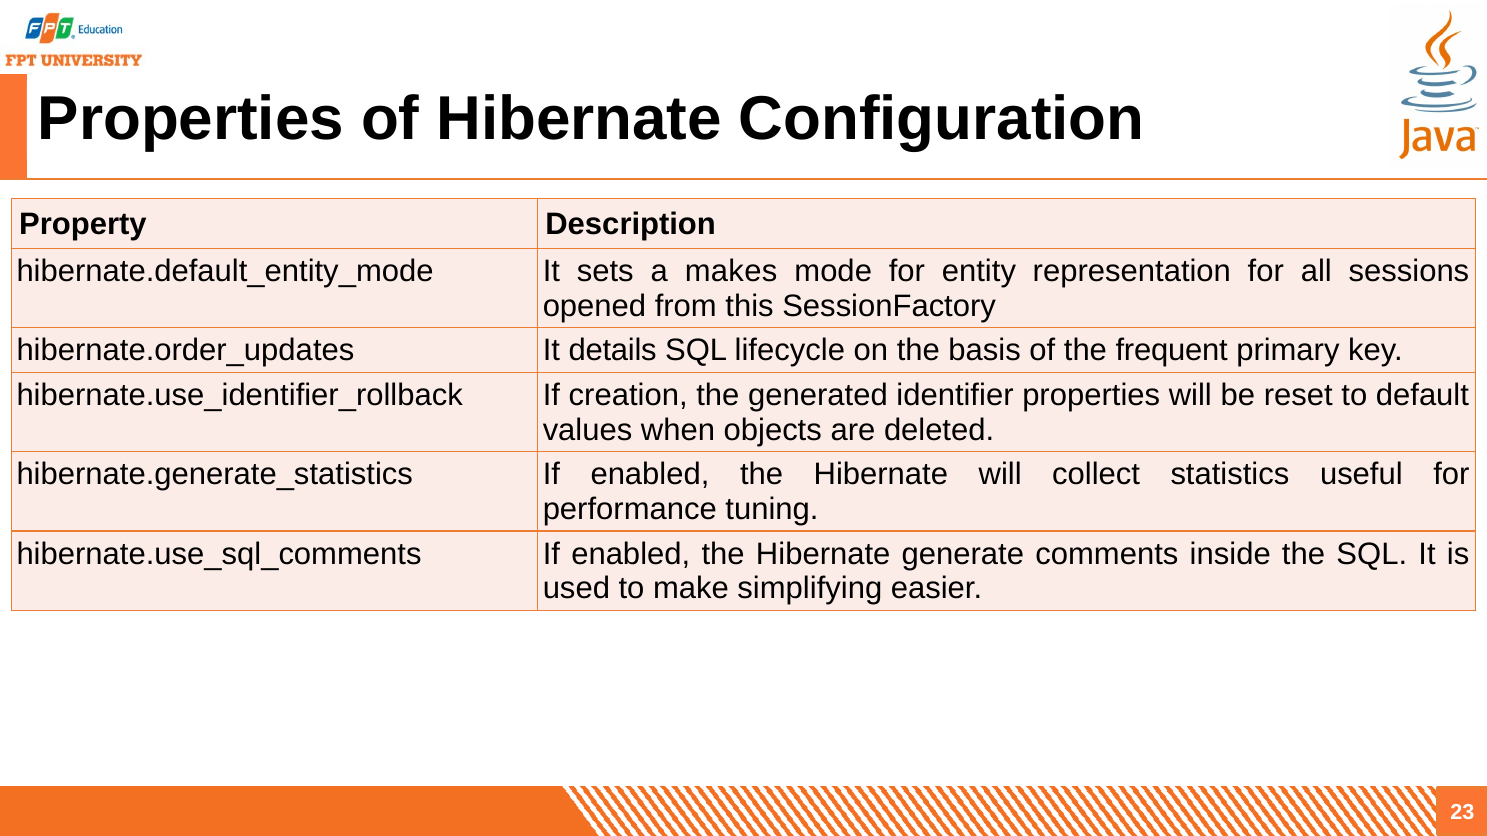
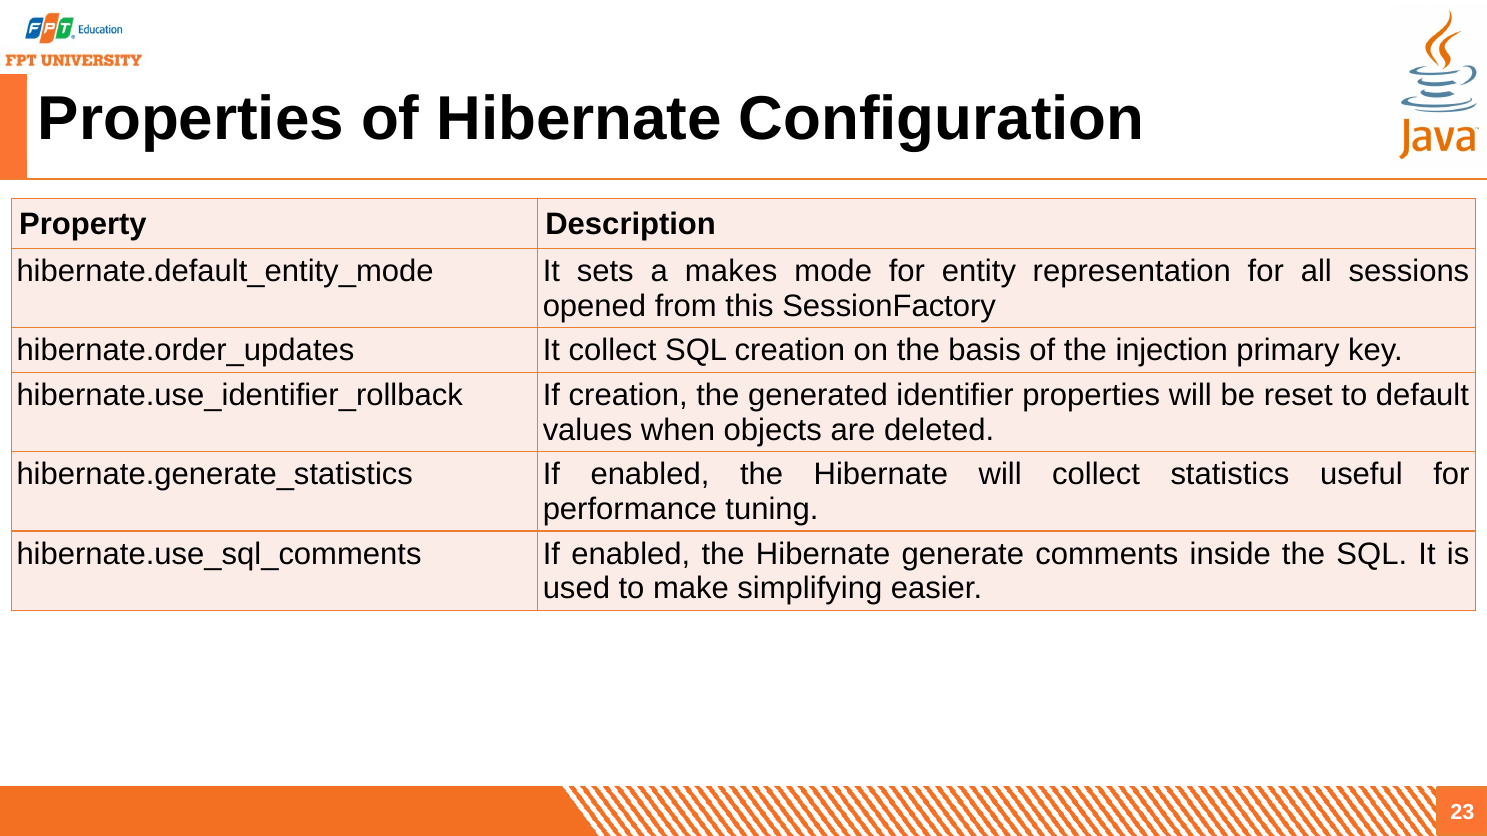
It details: details -> collect (613, 351)
SQL lifecycle: lifecycle -> creation (790, 351)
frequent: frequent -> injection (1172, 351)
